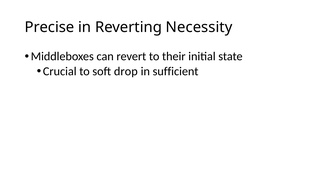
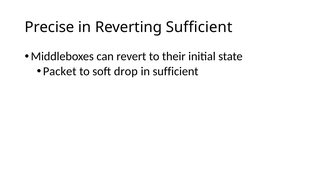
Reverting Necessity: Necessity -> Sufficient (199, 27)
Crucial: Crucial -> Packet (60, 71)
